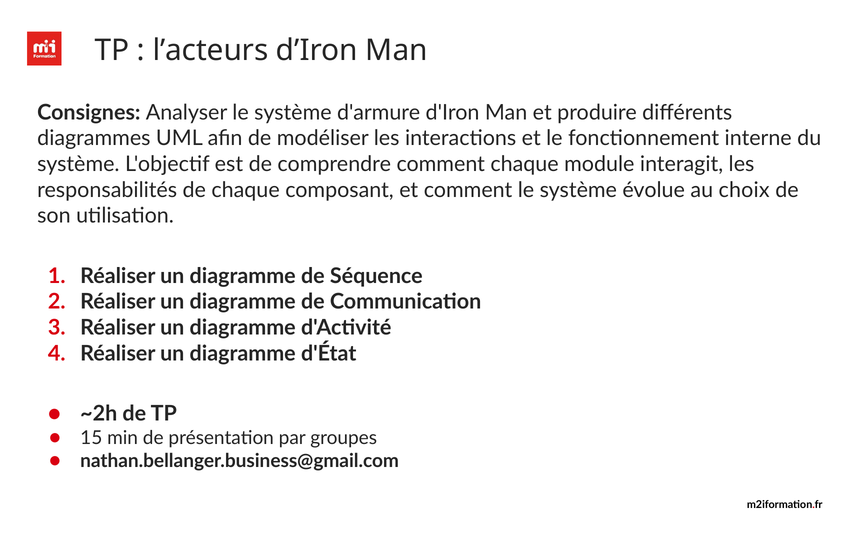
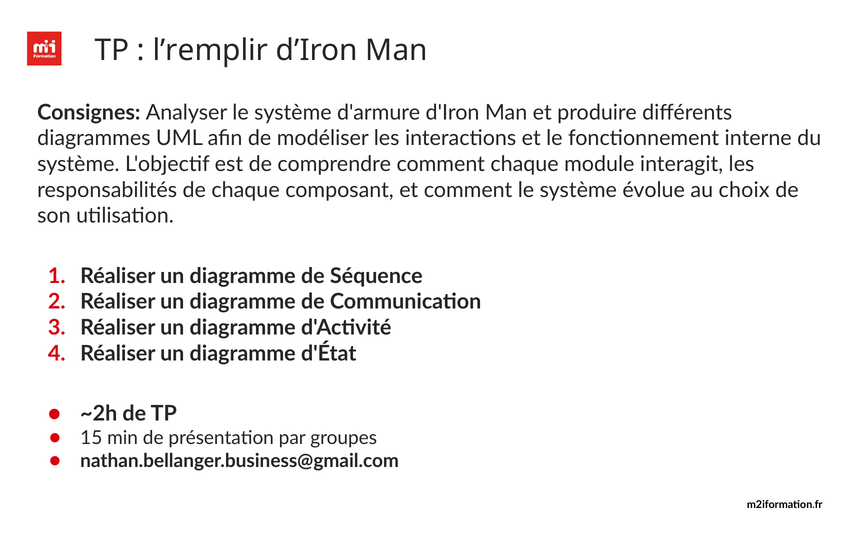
l’acteurs: l’acteurs -> l’remplir (210, 50)
